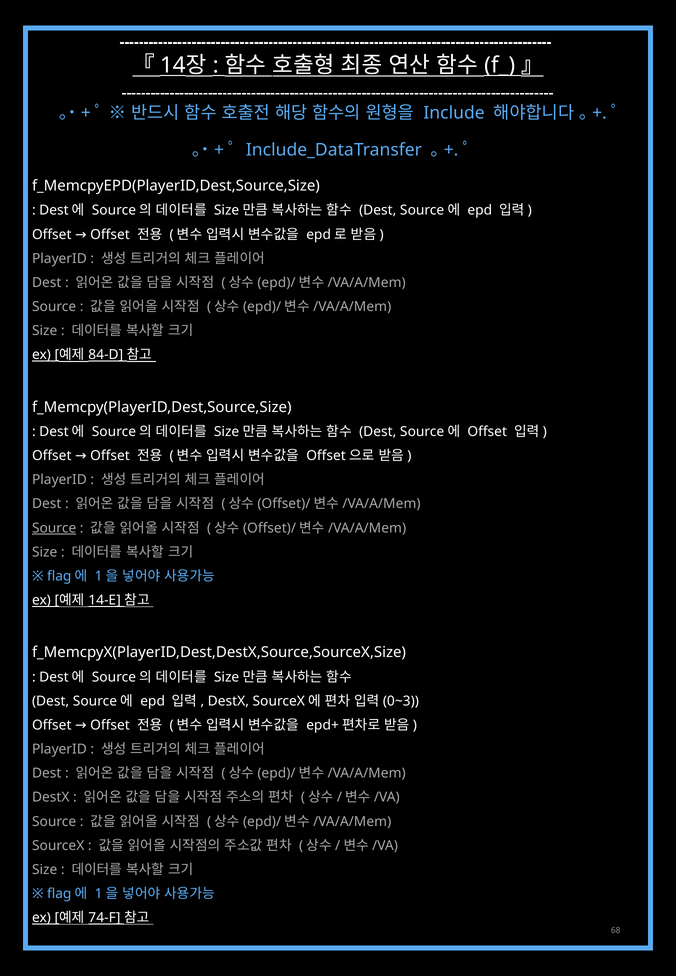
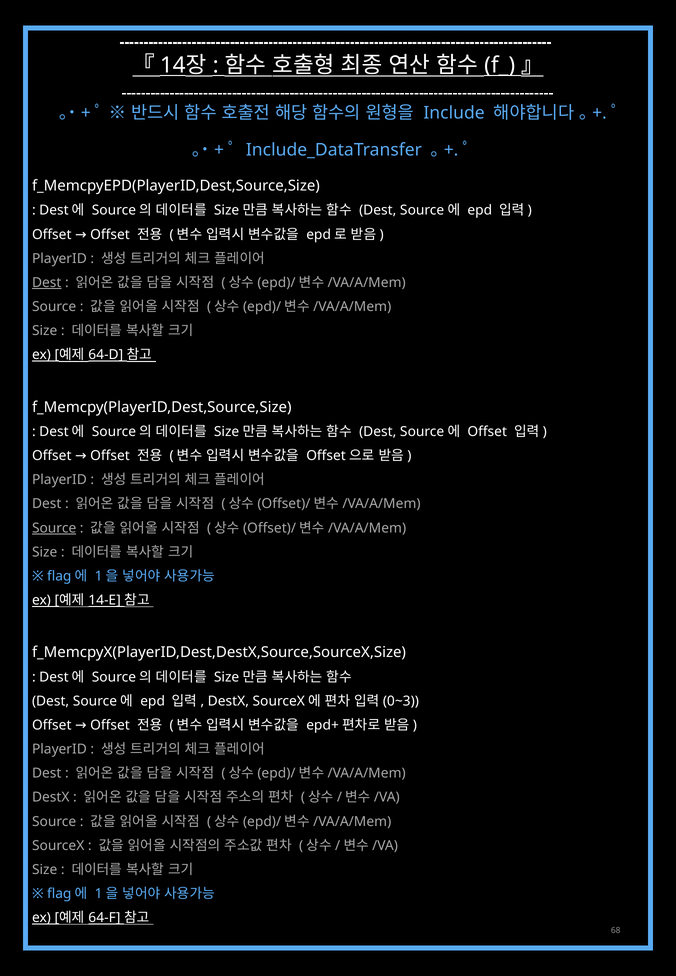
Dest underline: none -> present (47, 283)
84-D: 84-D -> 64-D (106, 355)
74-F: 74-F -> 64-F (104, 918)
